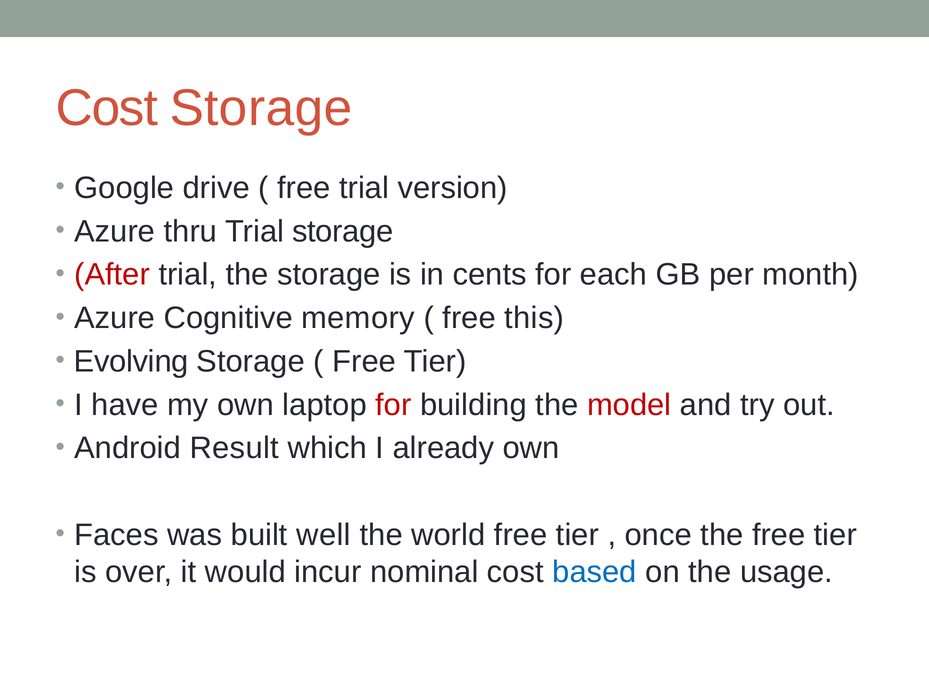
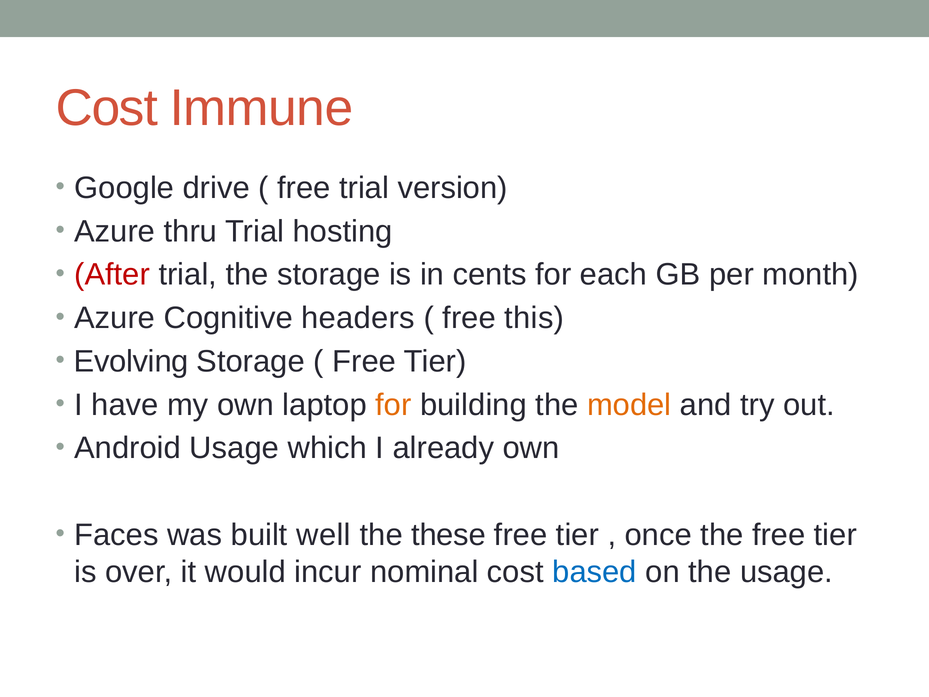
Cost Storage: Storage -> Immune (261, 108)
Trial storage: storage -> hosting (343, 231)
memory: memory -> headers (358, 318)
for colour: red -> orange (393, 405)
model colour: red -> orange (629, 405)
Android Result: Result -> Usage (234, 448)
world: world -> these (449, 535)
